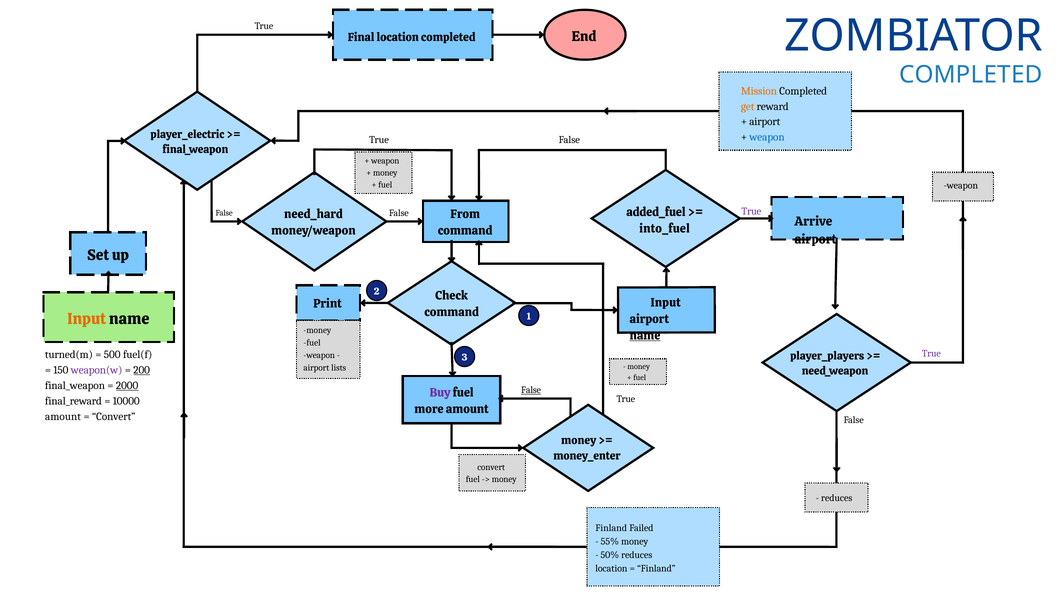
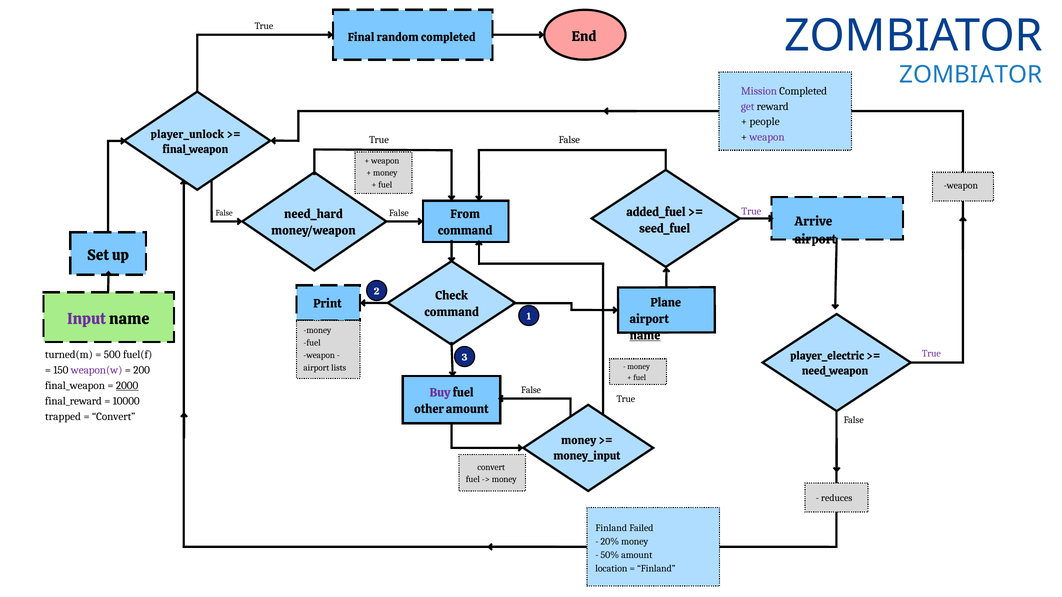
Final location: location -> random (398, 37)
COMPLETED: COMPLETED -> ZOMBIATOR (971, 75)
Mission colour: orange -> purple (759, 91)
get colour: orange -> purple (748, 106)
airport: airport -> people (765, 122)
player_electric: player_electric -> player_unlock (187, 135)
weapon colour: blue -> purple (767, 137)
into_fuel: into_fuel -> seed_fuel (665, 229)
Input: Input -> Plane (666, 303)
Input colour: orange -> purple (87, 319)
player_players: player_players -> player_electric (827, 356)
200 underline: present -> none (142, 370)
False underline: present -> none (531, 390)
more: more -> other (429, 409)
amount: amount -> trapped (63, 417)
money_enter: money_enter -> money_input (587, 456)
55%: 55% -> 20% (610, 542)
50% reduces: reduces -> amount (637, 555)
